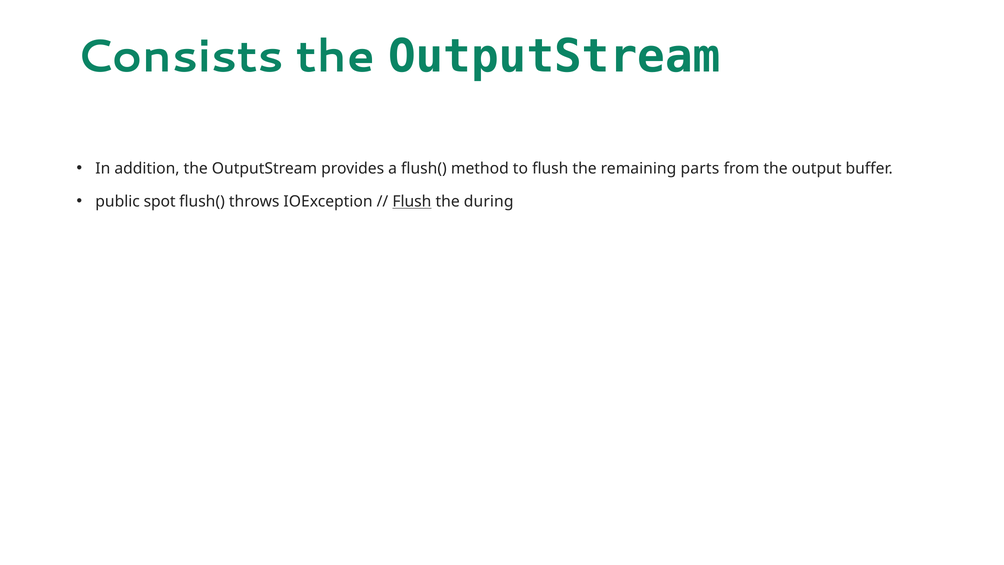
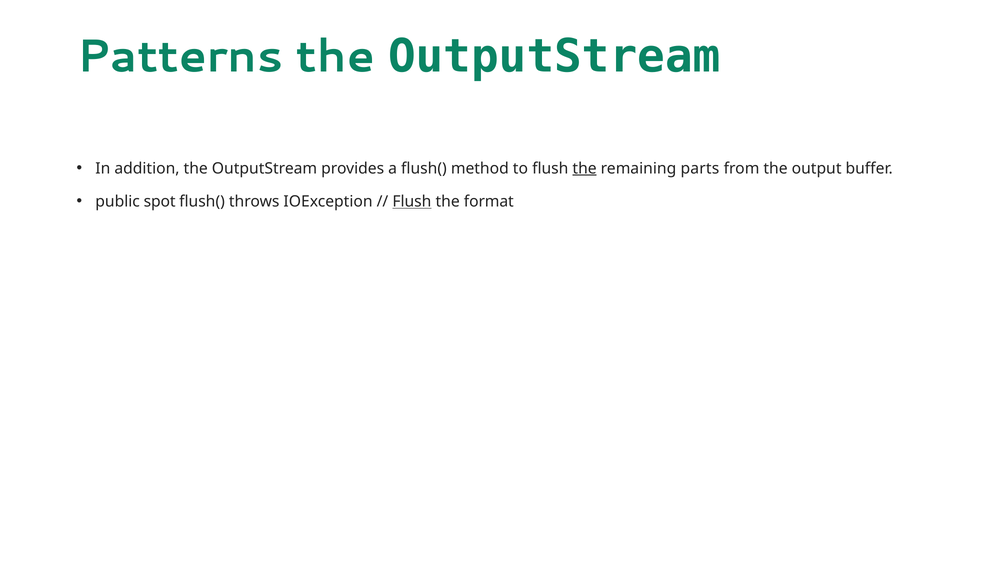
Consists: Consists -> Patterns (180, 57)
the underline: none -> present (585, 168)
during: during -> format (489, 201)
